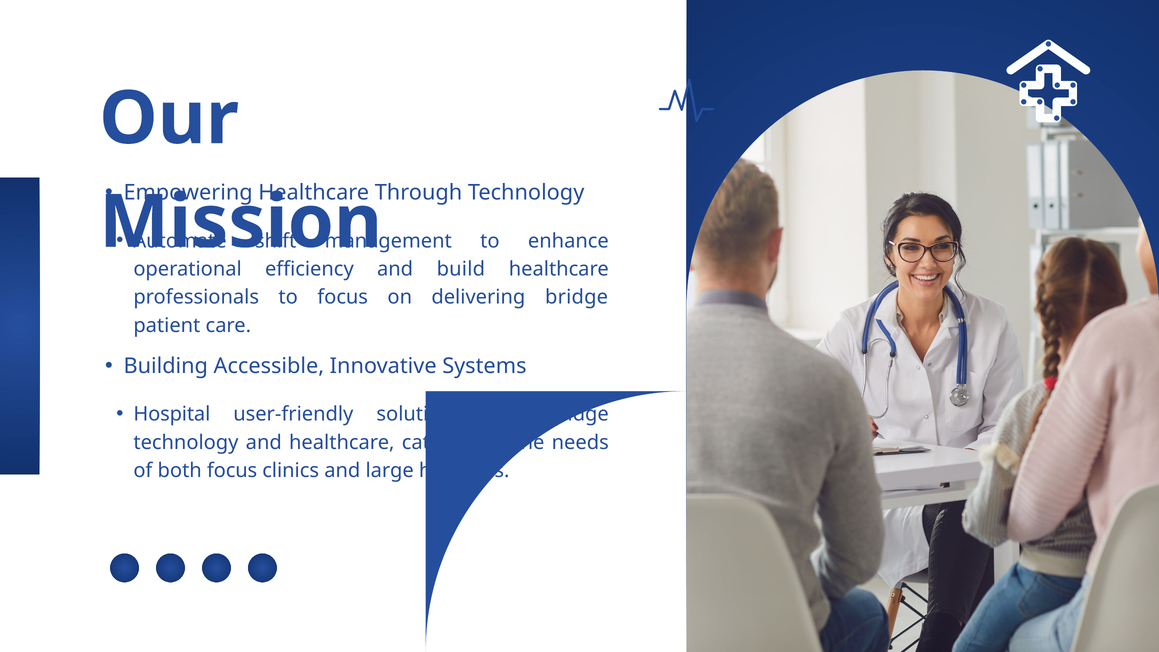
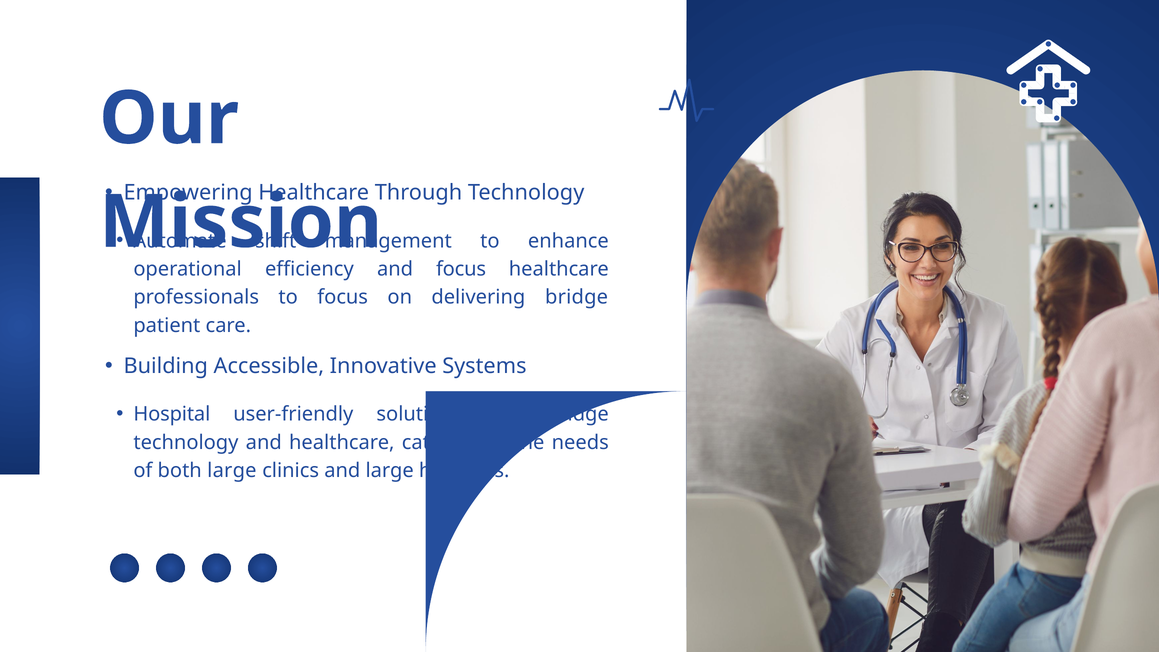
and build: build -> focus (461, 269)
both focus: focus -> large (232, 471)
